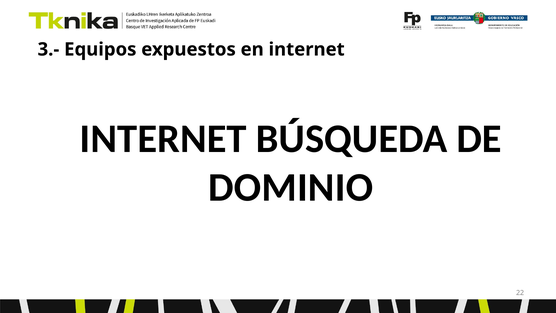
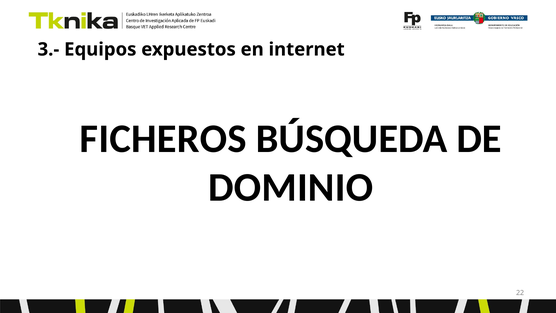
INTERNET: INTERNET -> FICHEROS (163, 139)
